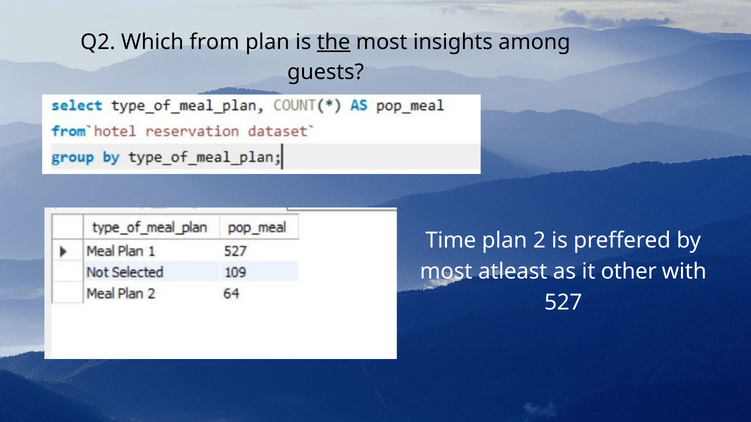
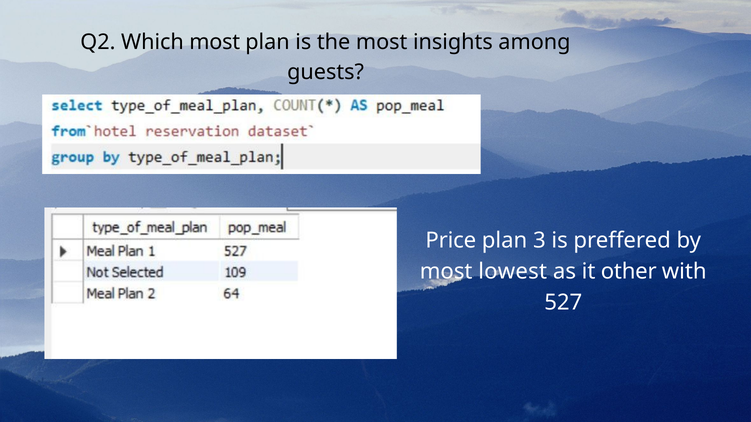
Which from: from -> most (215, 42)
the underline: present -> none (334, 42)
Time: Time -> Price (451, 241)
2: 2 -> 3 (539, 241)
atleast: atleast -> lowest (513, 272)
